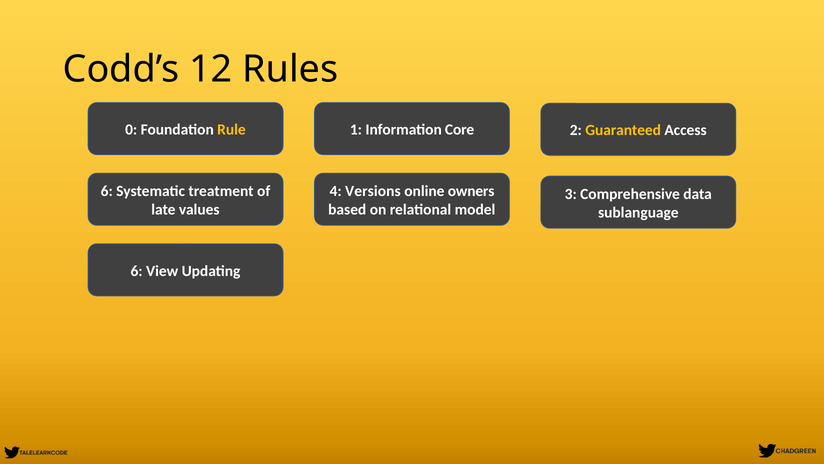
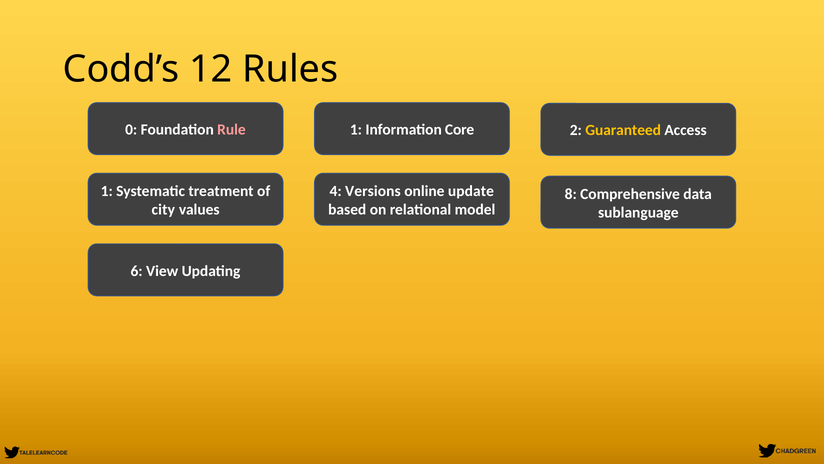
Rule colour: yellow -> pink (231, 130)
6: 6 -> 1 (107, 191)
owners: owners -> update (471, 191)
3: 3 -> 8 (571, 194)
late: late -> city (163, 209)
